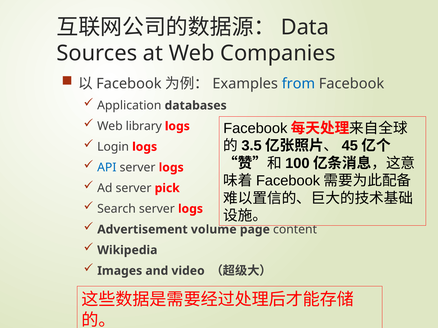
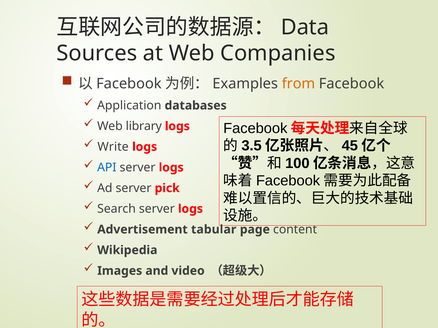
from colour: blue -> orange (298, 84)
Login: Login -> Write (113, 147)
volume: volume -> tabular (214, 230)
